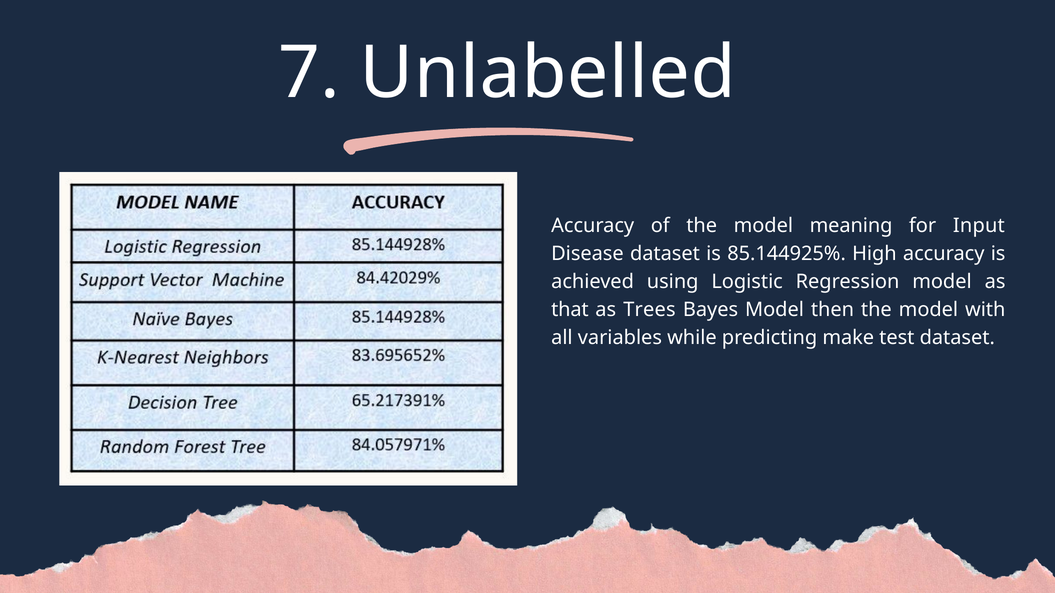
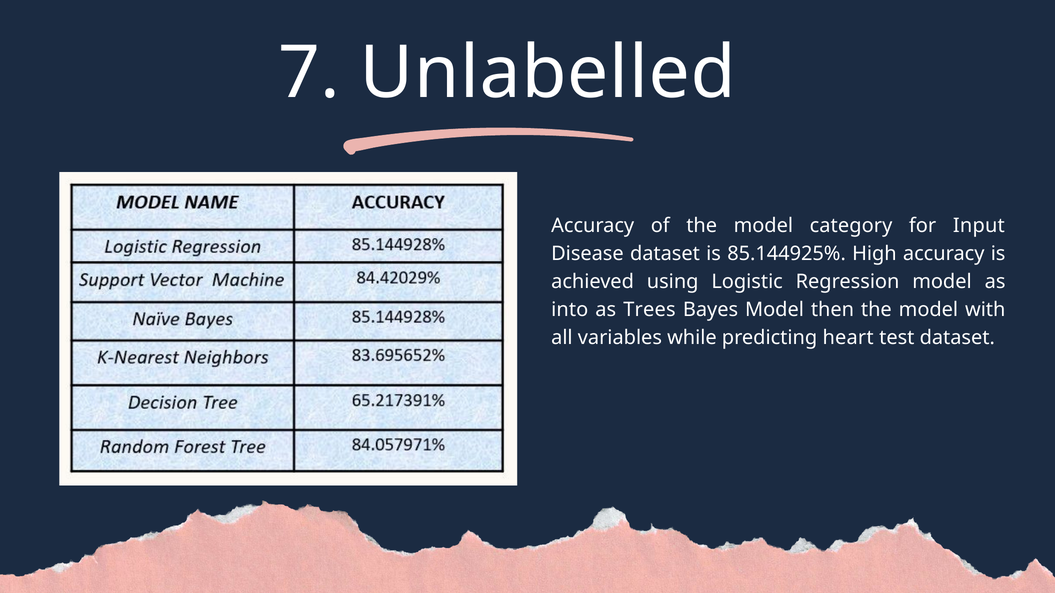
meaning: meaning -> category (851, 226)
that: that -> into (570, 310)
make: make -> heart (848, 338)
